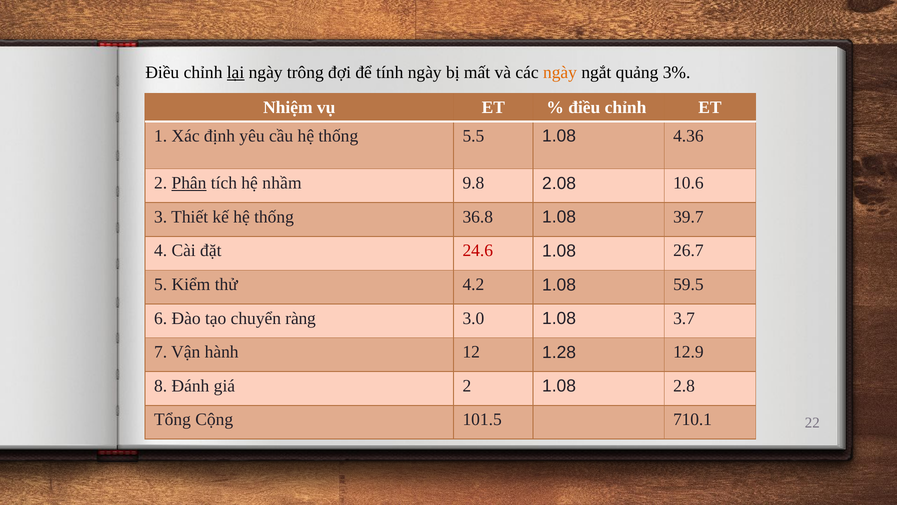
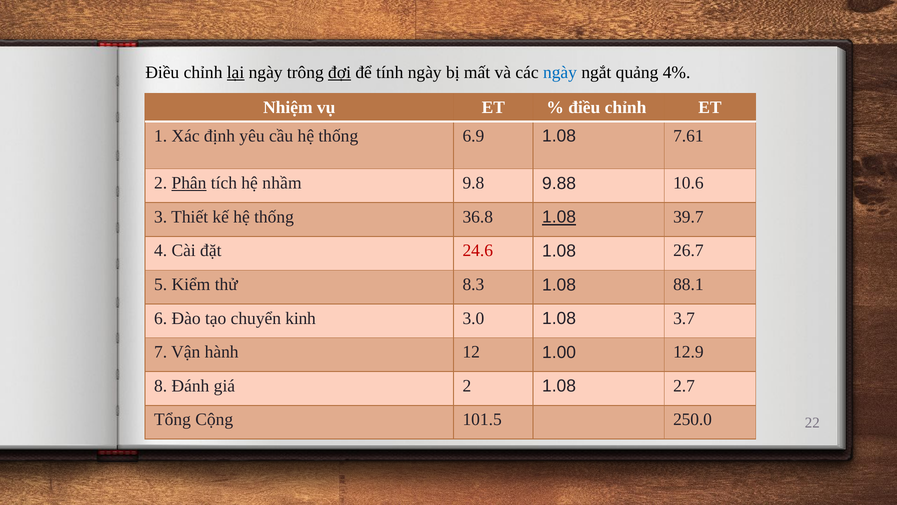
đợi underline: none -> present (340, 73)
ngày colour: orange -> blue (560, 73)
3%: 3% -> 4% (677, 73)
5.5: 5.5 -> 6.9 (473, 136)
4.36: 4.36 -> 7.61 (688, 136)
2.08: 2.08 -> 9.88 (559, 183)
1.08 underline: none -> present (559, 217)
4.2: 4.2 -> 8.3 (473, 284)
59.5: 59.5 -> 88.1 (688, 284)
ràng: ràng -> kinh (301, 318)
1.28: 1.28 -> 1.00 (559, 352)
2.8: 2.8 -> 2.7 (684, 386)
710.1: 710.1 -> 250.0 (693, 419)
